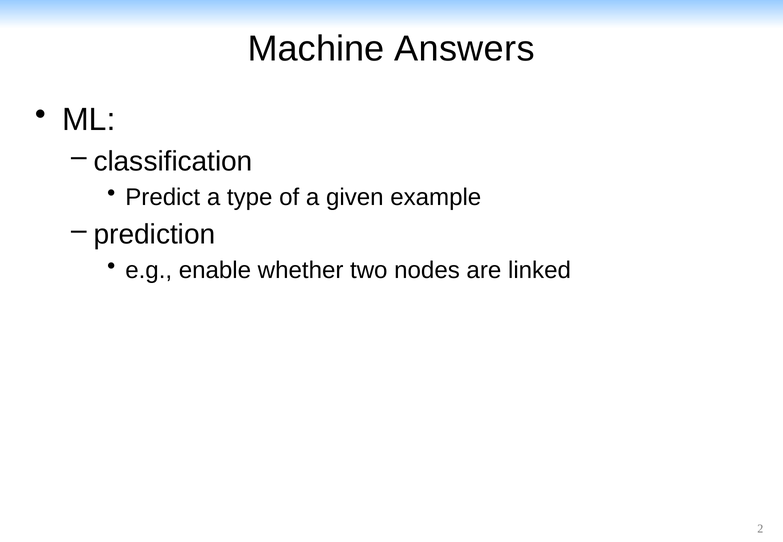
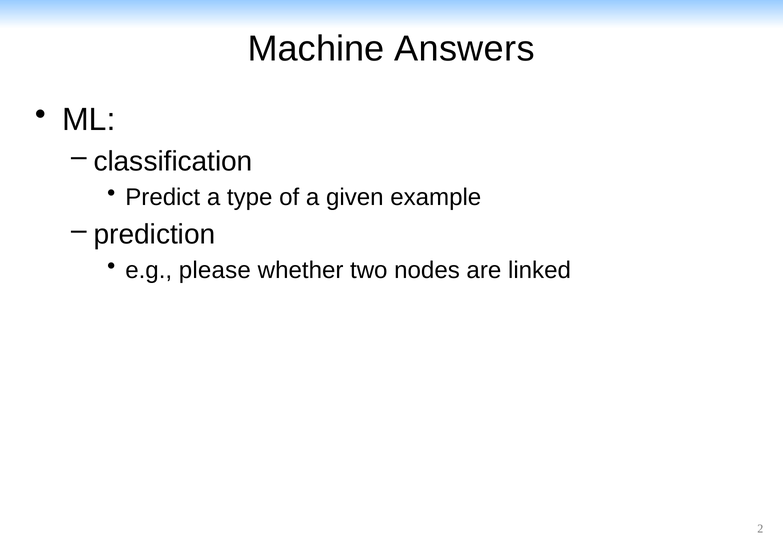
enable: enable -> please (215, 270)
